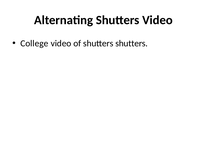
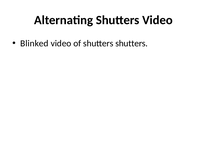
College: College -> Blinked (34, 43)
